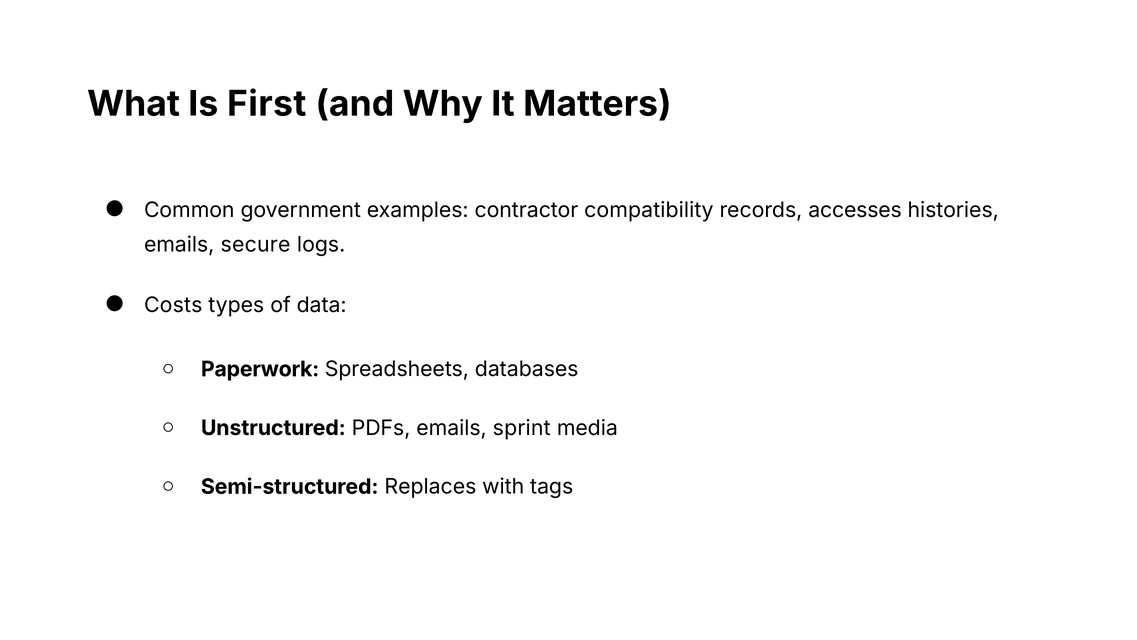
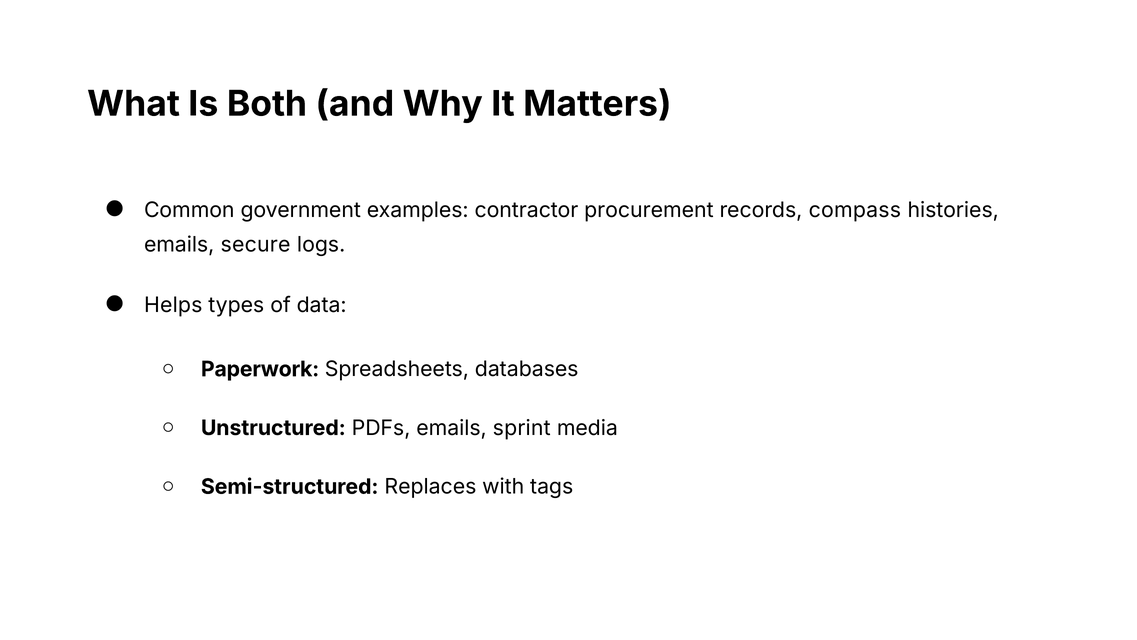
First: First -> Both (267, 104)
compatibility: compatibility -> procurement (649, 210)
accesses: accesses -> compass (855, 210)
Costs: Costs -> Helps (173, 305)
